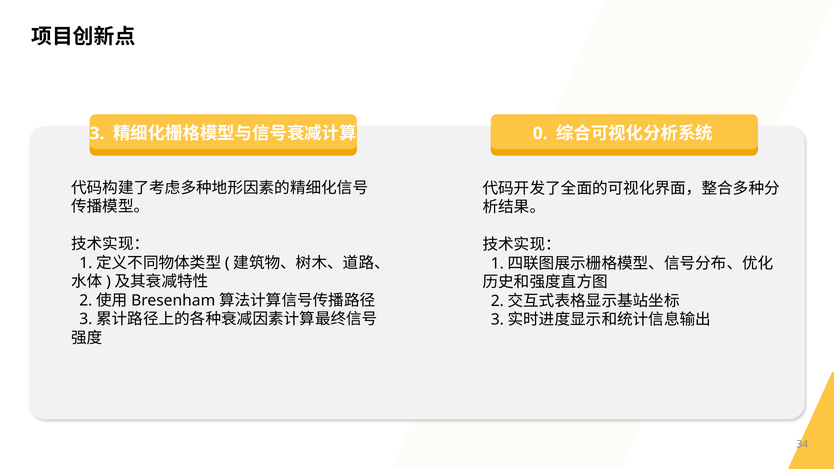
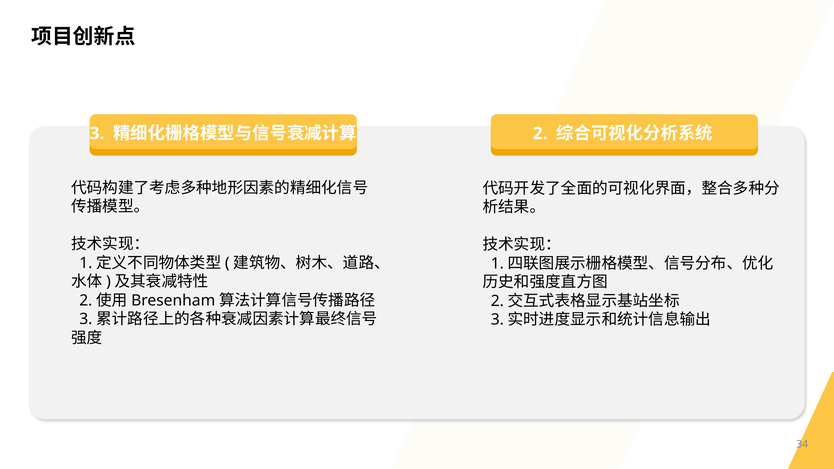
0: 0 -> 2 (540, 133)
